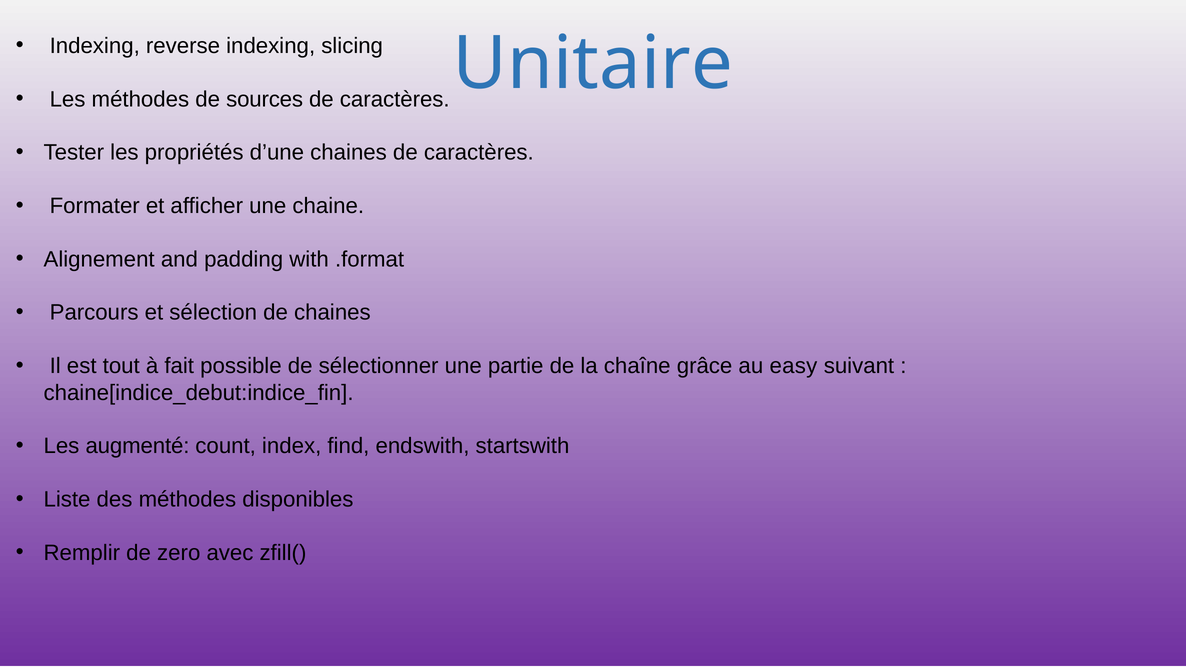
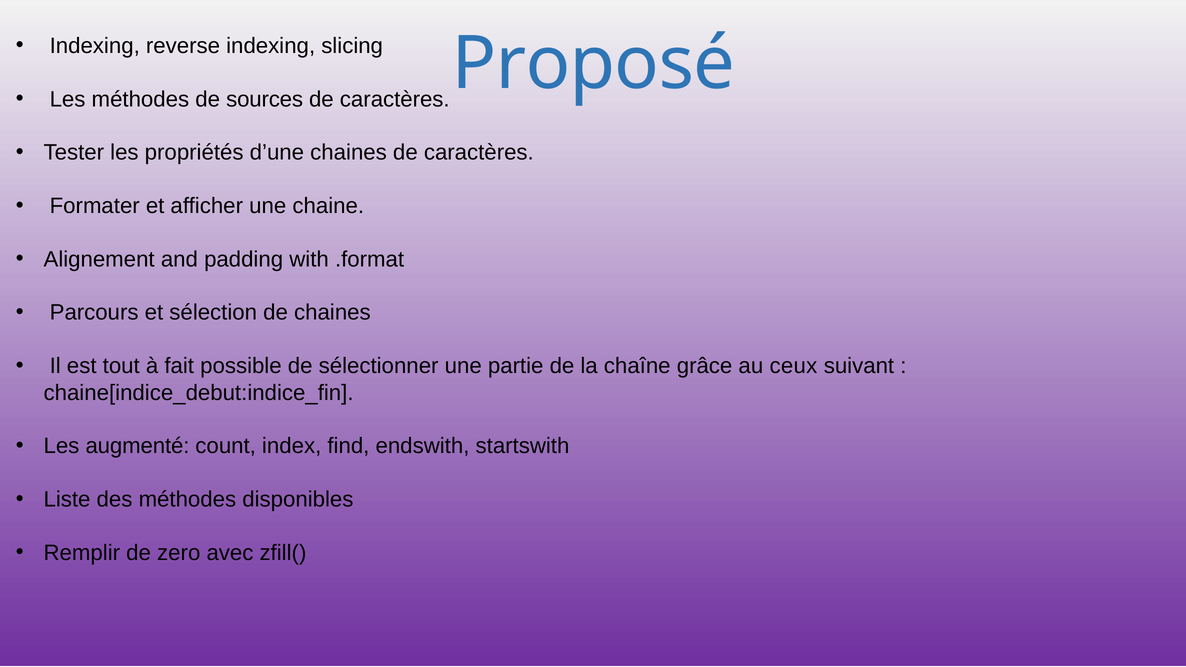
Unitaire: Unitaire -> Proposé (593, 64)
easy: easy -> ceux (793, 366)
